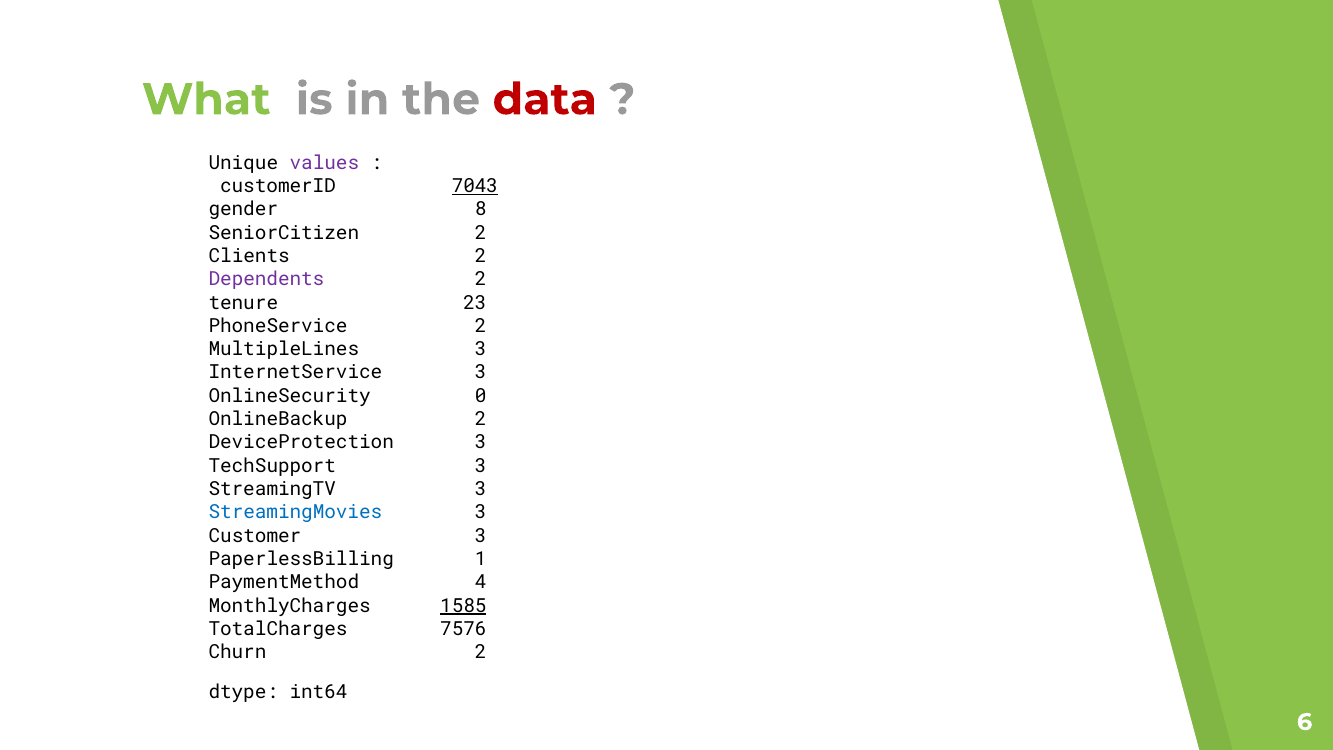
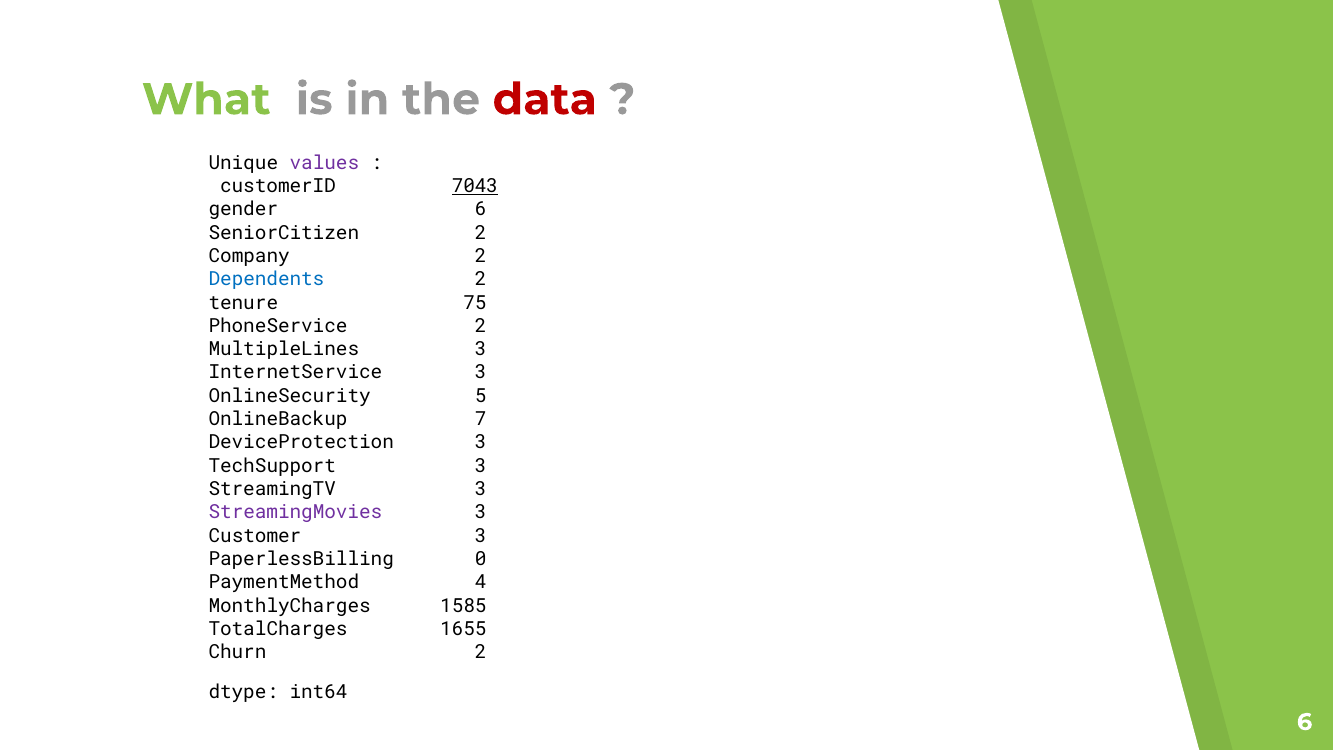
gender 8: 8 -> 6 (481, 209)
Clients: Clients -> Company (249, 256)
Dependents colour: purple -> blue (267, 279)
23: 23 -> 75 (475, 303)
0: 0 -> 5 (481, 396)
OnlineBackup 2: 2 -> 7 (481, 419)
StreamingMovies colour: blue -> purple (295, 512)
1: 1 -> 0 (481, 559)
1585 underline: present -> none (463, 606)
7576: 7576 -> 1655 (463, 629)
